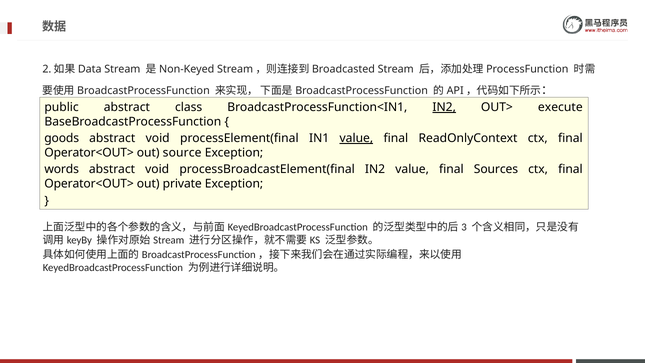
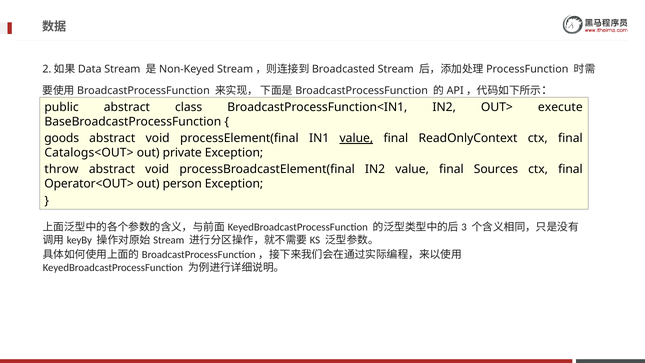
IN2 underline: present -> none (444, 107)
Operator<OUT>: Operator<OUT> -> Catalogs<OUT> (89, 153)
source: source -> private (182, 153)
words: words -> throw (62, 169)
private: private -> person (182, 184)
